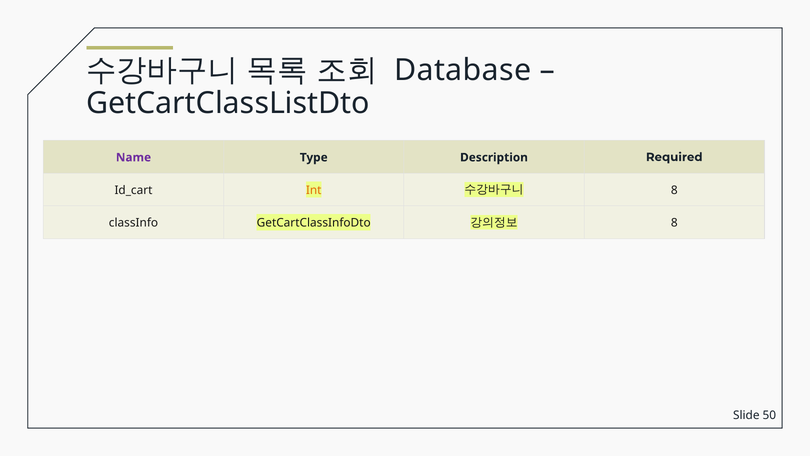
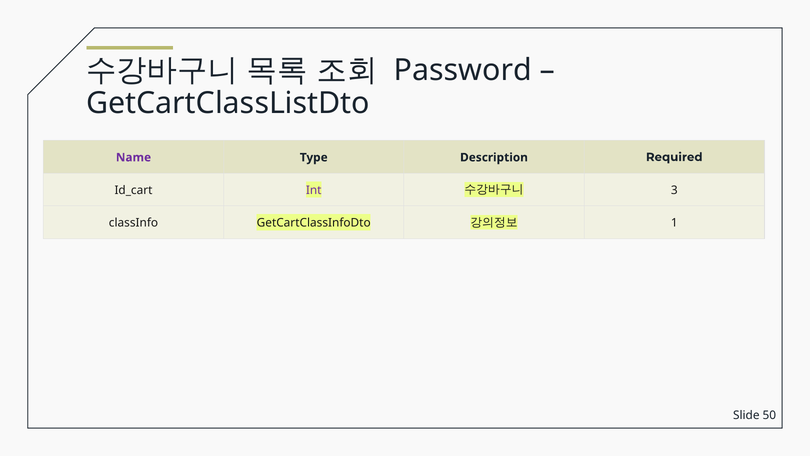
Database: Database -> Password (463, 70)
Int colour: orange -> purple (314, 190)
8: 8 -> 3 (674, 190)
8: 8 -> 1 (674, 223)
